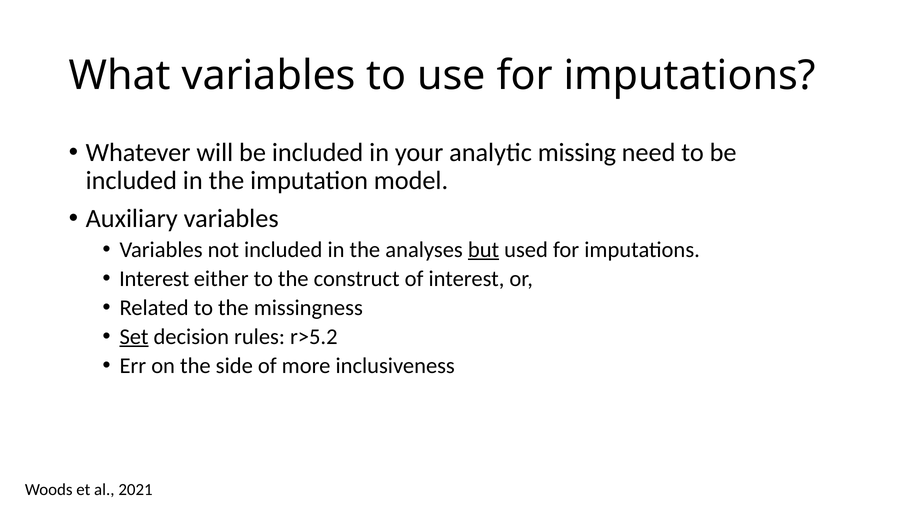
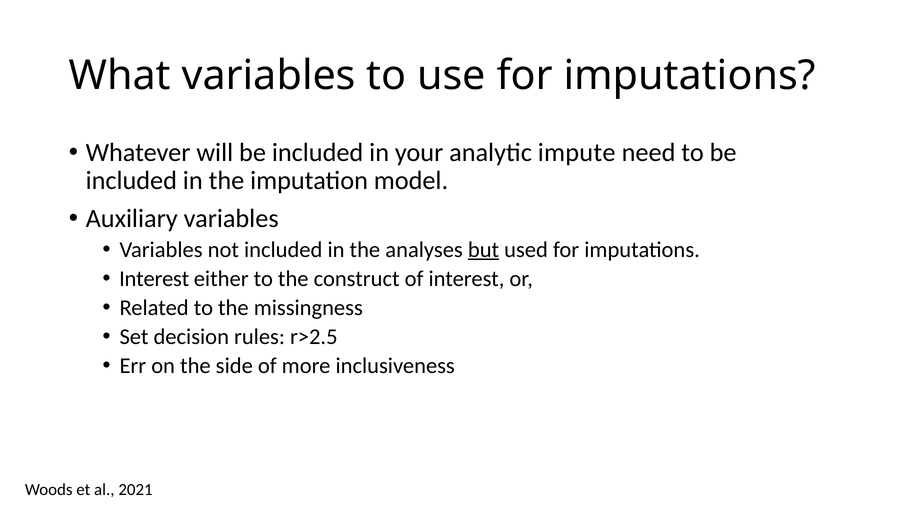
missing: missing -> impute (577, 153)
Set underline: present -> none (134, 337)
r>5.2: r>5.2 -> r>2.5 (314, 337)
